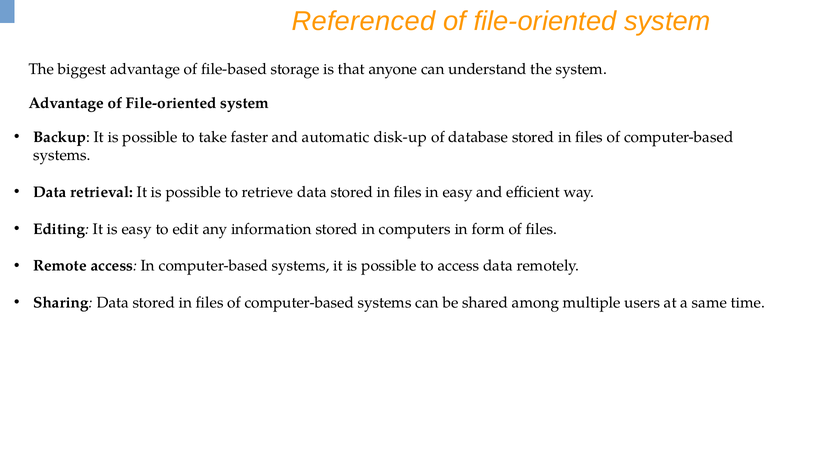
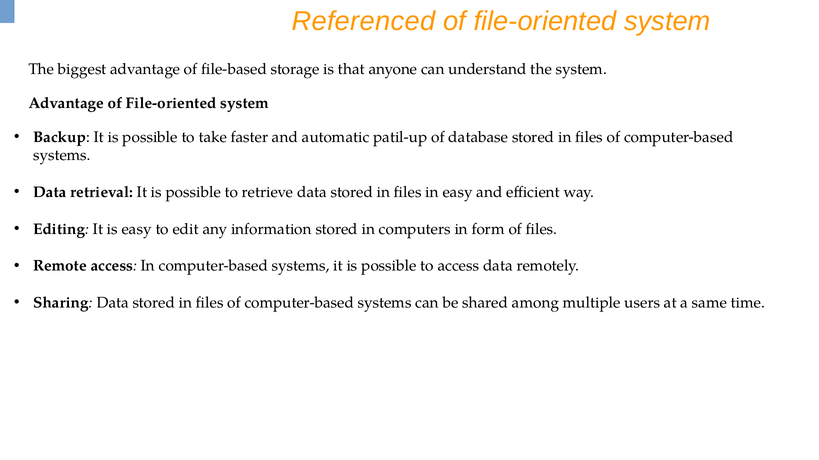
disk-up: disk-up -> patil-up (400, 137)
